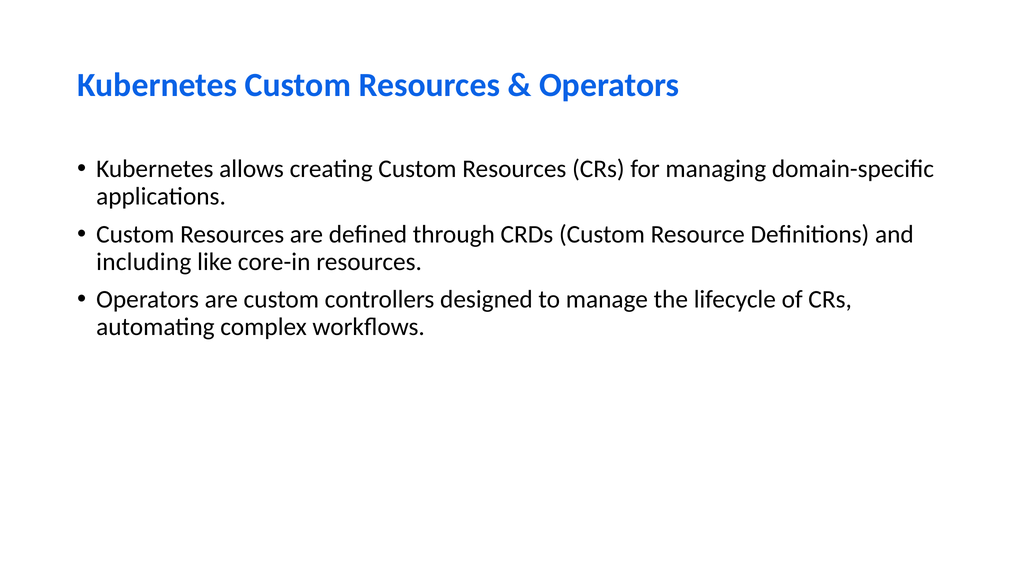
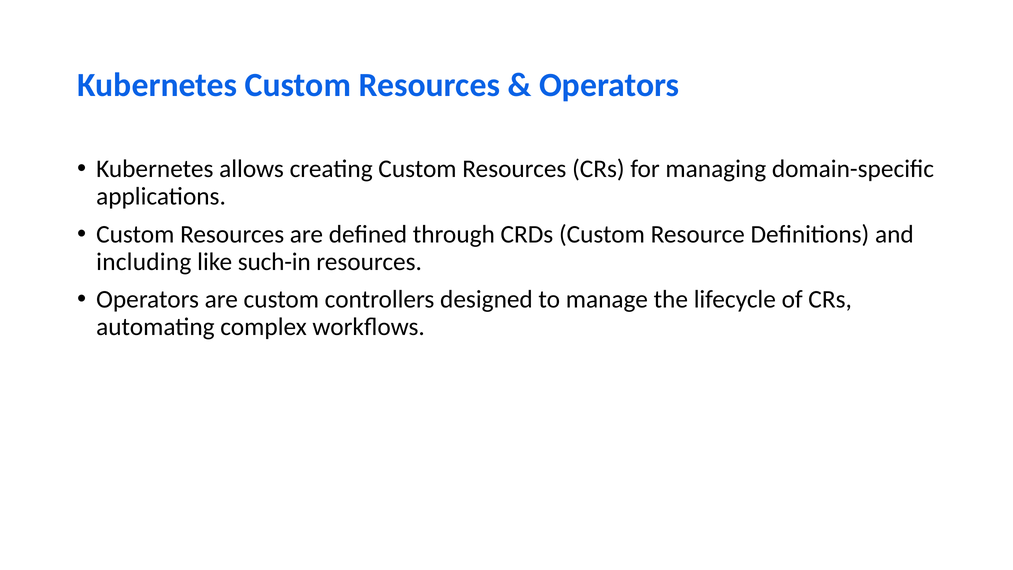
core-in: core-in -> such-in (274, 262)
